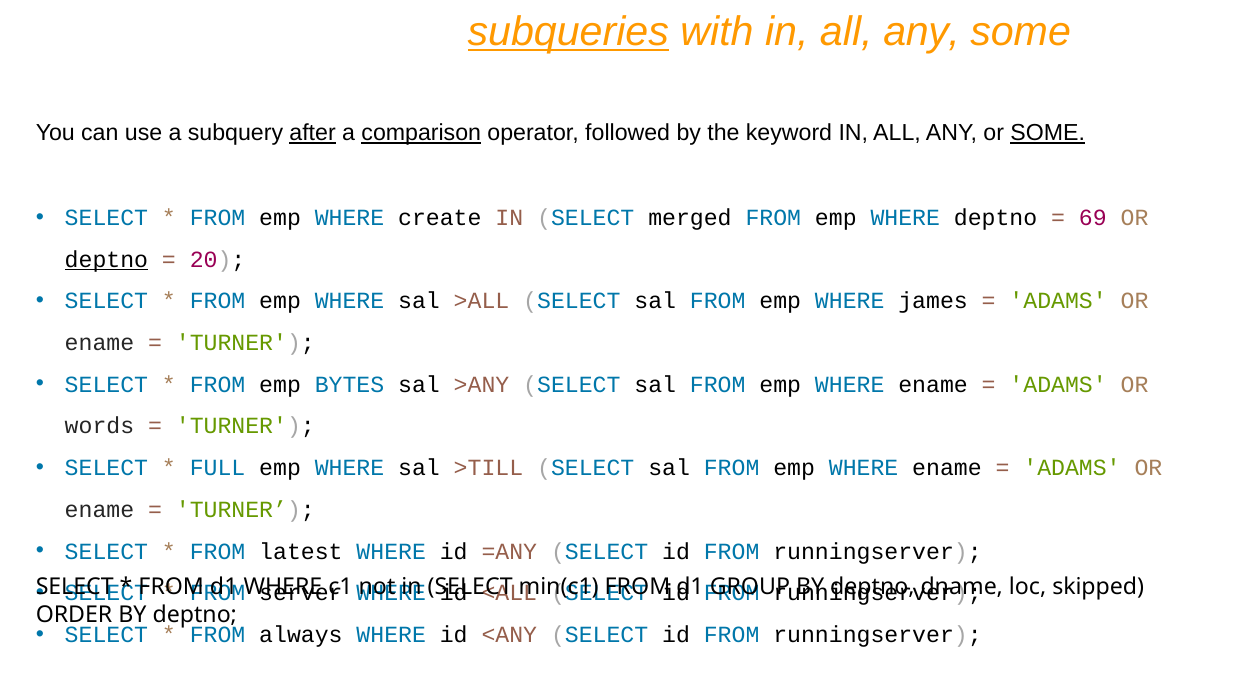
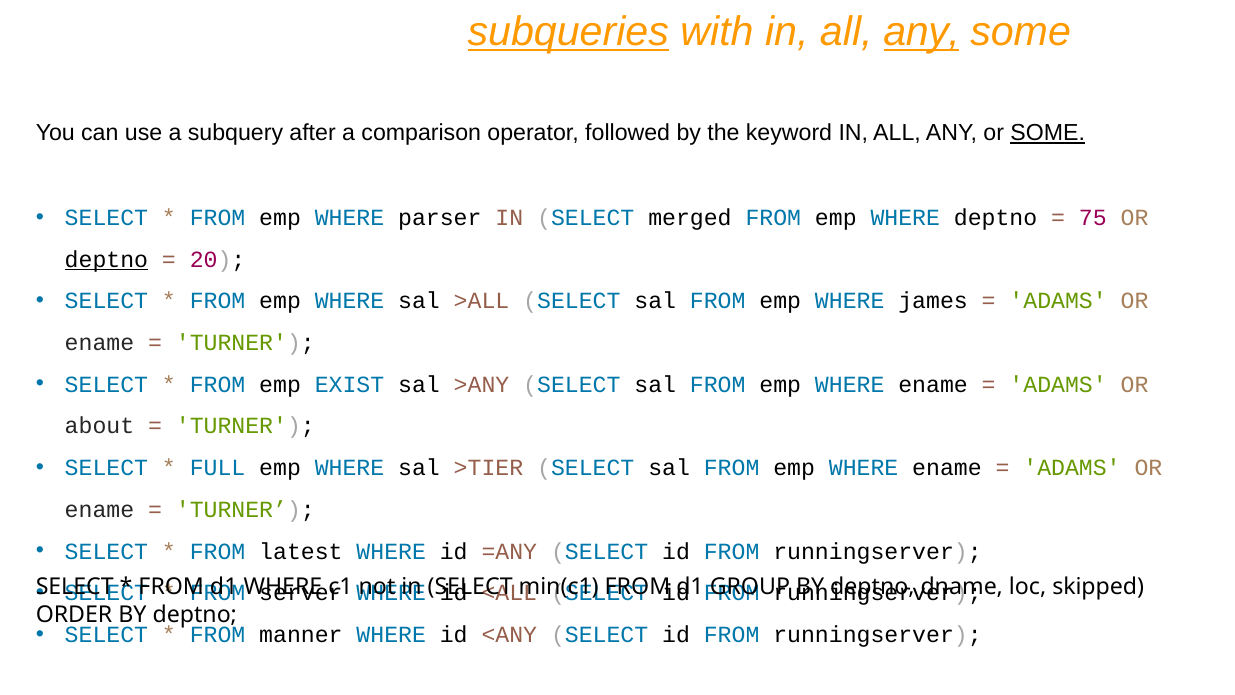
any underline: none -> present (922, 32)
after underline: present -> none (313, 133)
comparison underline: present -> none (421, 133)
create: create -> parser (440, 218)
69: 69 -> 75 (1093, 218)
BYTES: BYTES -> EXIST (350, 384)
words: words -> about (99, 426)
>TILL: >TILL -> >TIER (488, 468)
always: always -> manner (301, 634)
